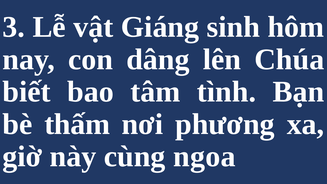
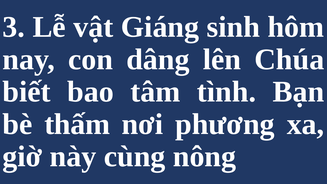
ngoa: ngoa -> nông (205, 157)
